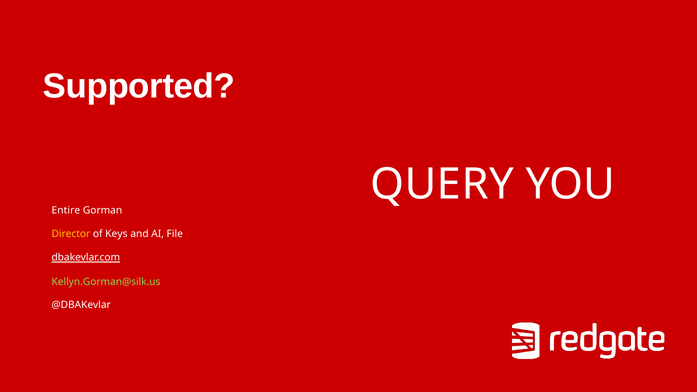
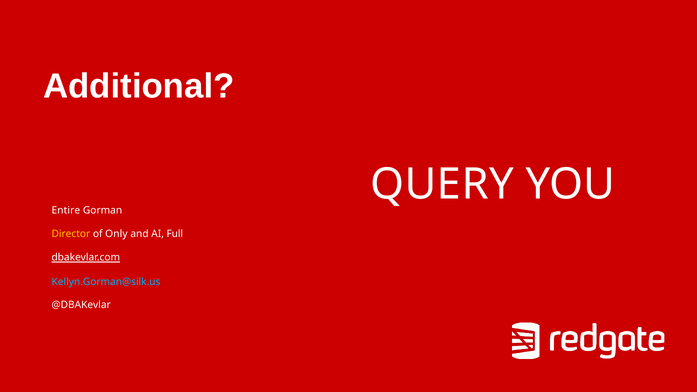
Supported: Supported -> Additional (139, 86)
Keys: Keys -> Only (116, 234)
File: File -> Full (175, 234)
Kellyn.Gorman@silk.us colour: light green -> light blue (106, 282)
